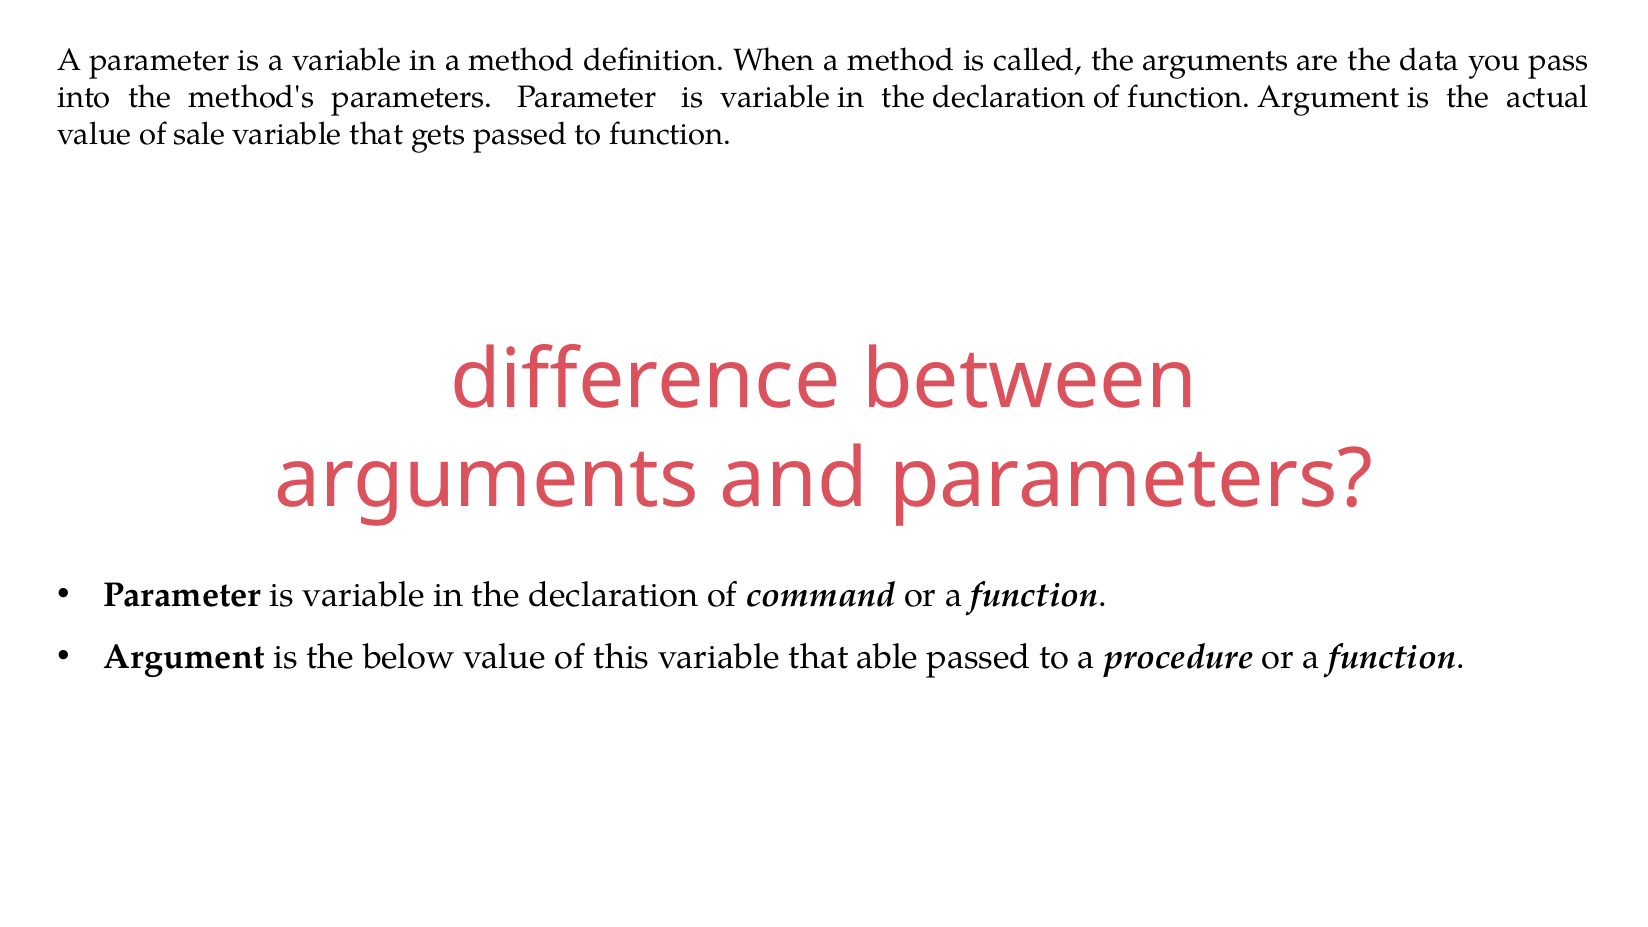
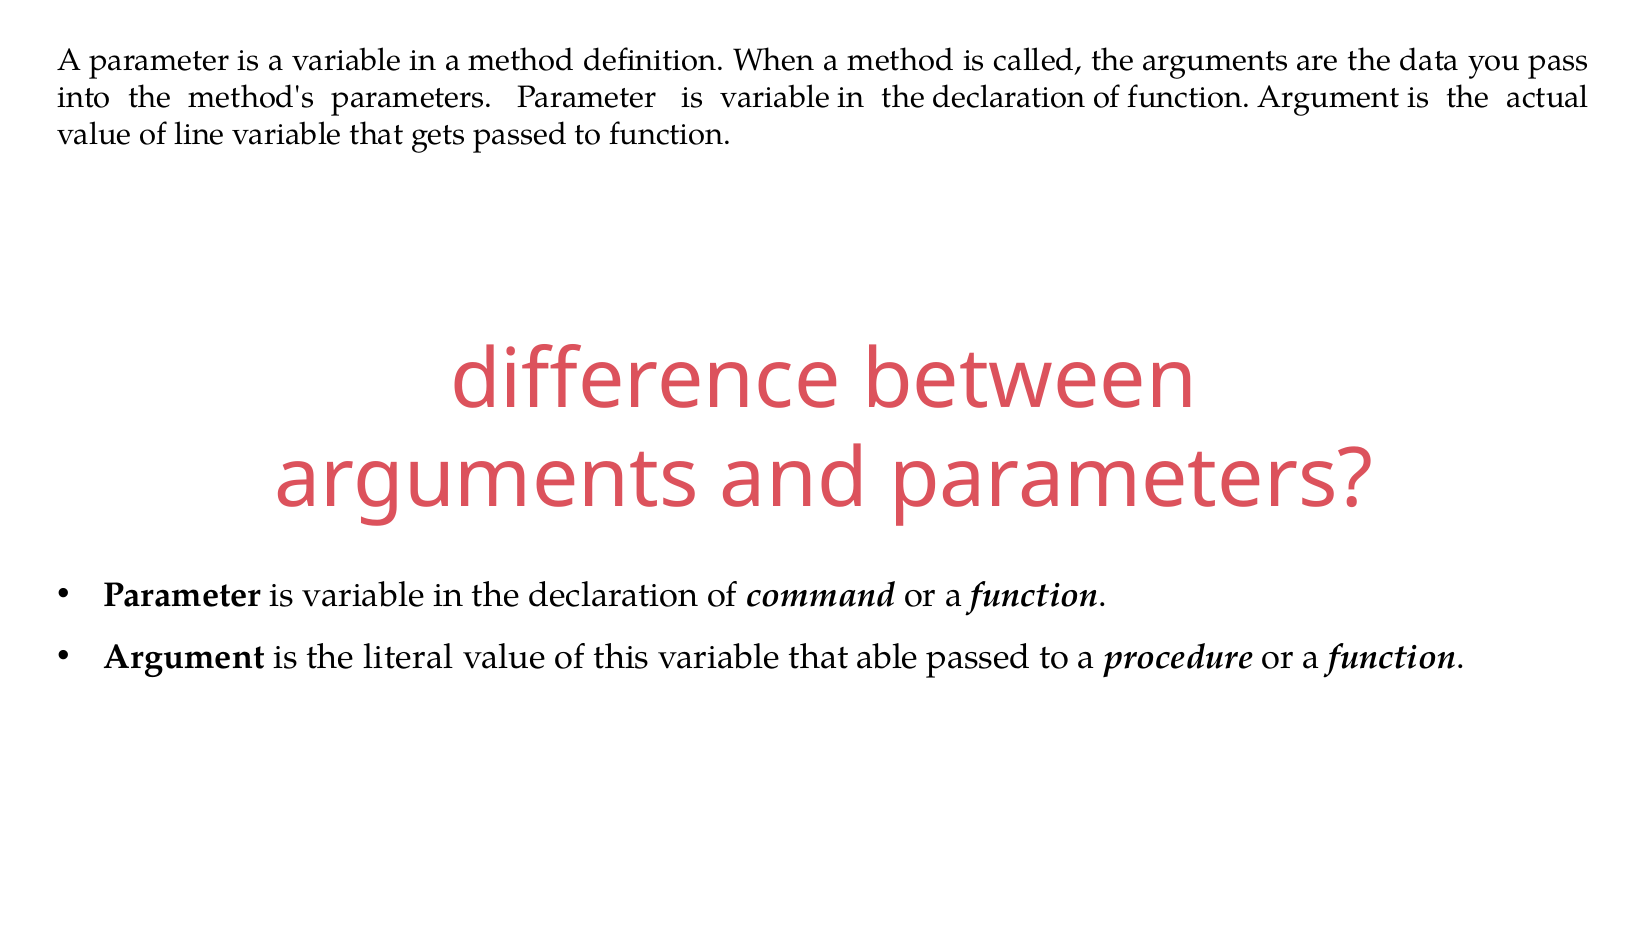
sale: sale -> line (200, 134)
below: below -> literal (409, 657)
